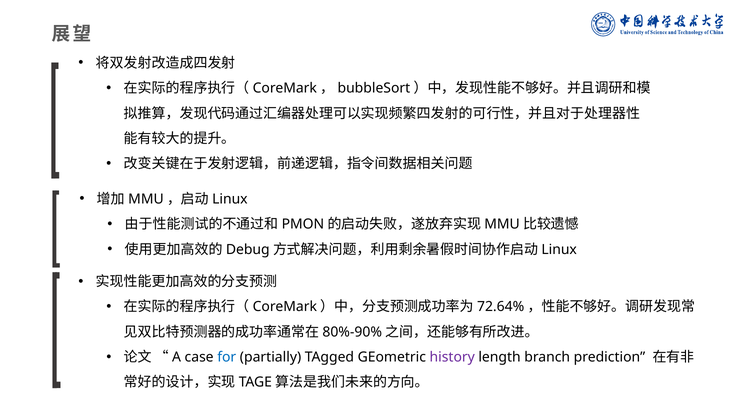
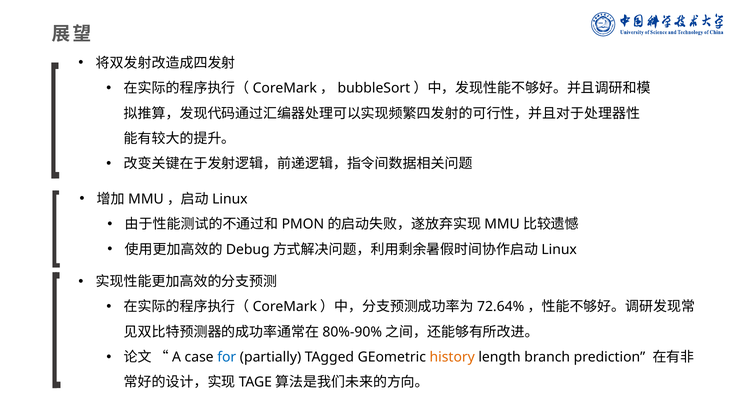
history colour: purple -> orange (452, 357)
